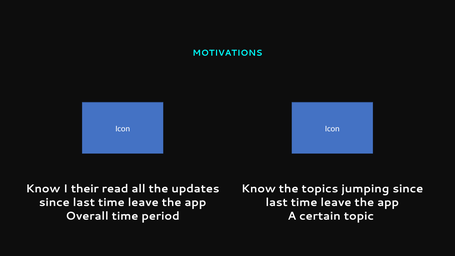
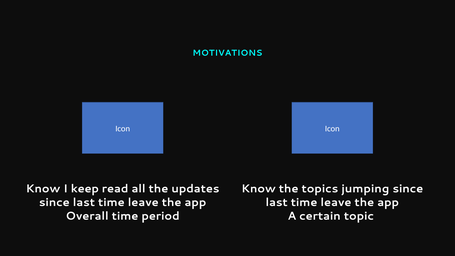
their: their -> keep (85, 189)
